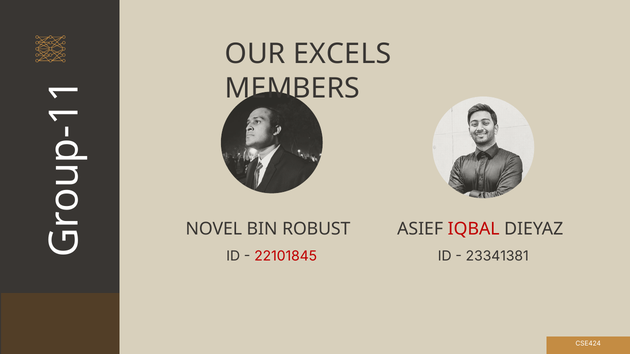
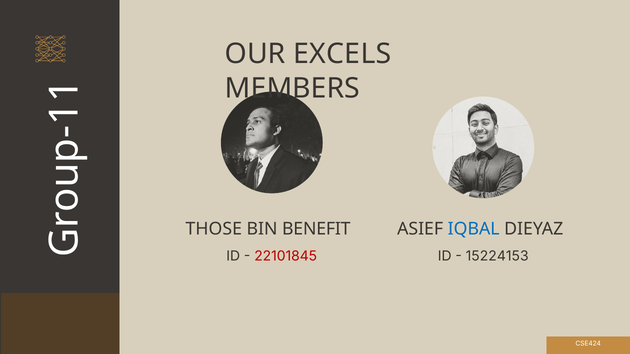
NOVEL: NOVEL -> THOSE (214, 229)
ROBUST: ROBUST -> BENEFIT (316, 229)
IQBAL colour: red -> blue (474, 229)
23341381: 23341381 -> 15224153 (497, 256)
